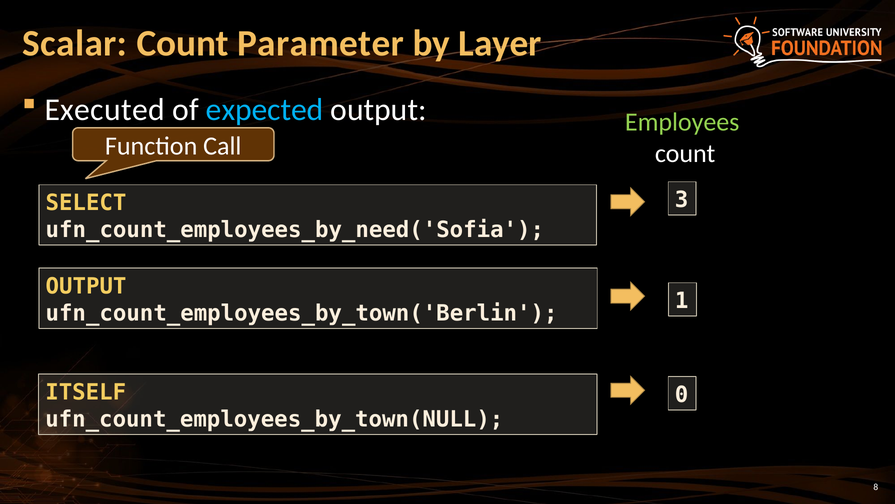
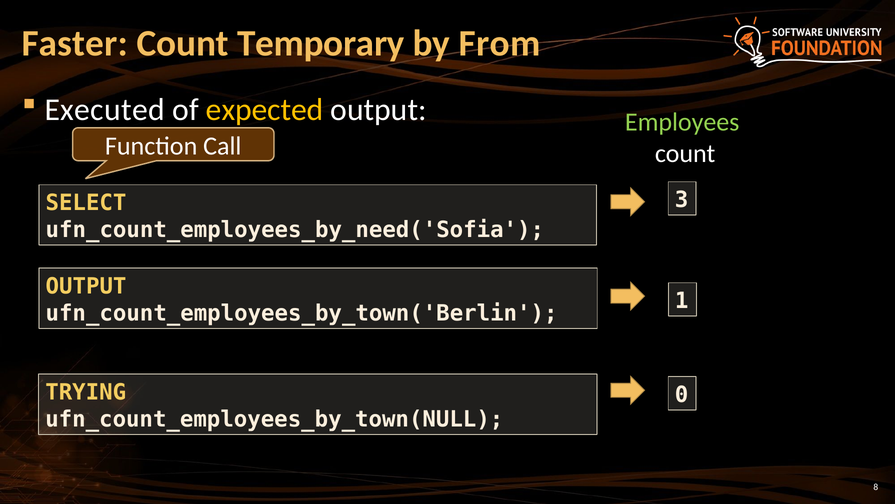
Scalar: Scalar -> Faster (75, 43)
Parameter: Parameter -> Temporary (321, 43)
Layer: Layer -> From (500, 43)
expected colour: light blue -> yellow (265, 110)
ITSELF: ITSELF -> TRYING (86, 392)
